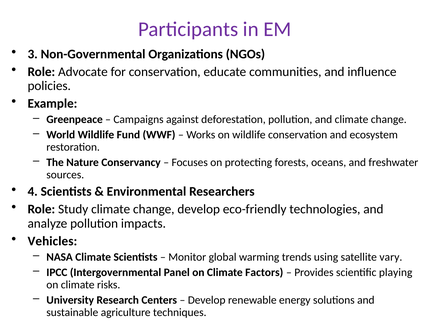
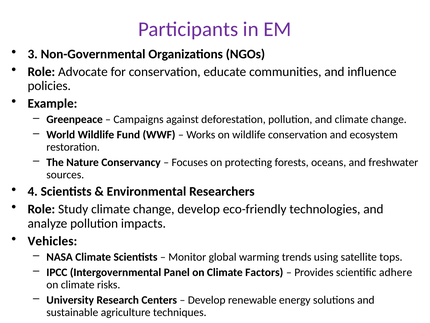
vary: vary -> tops (391, 257)
playing: playing -> adhere (396, 272)
